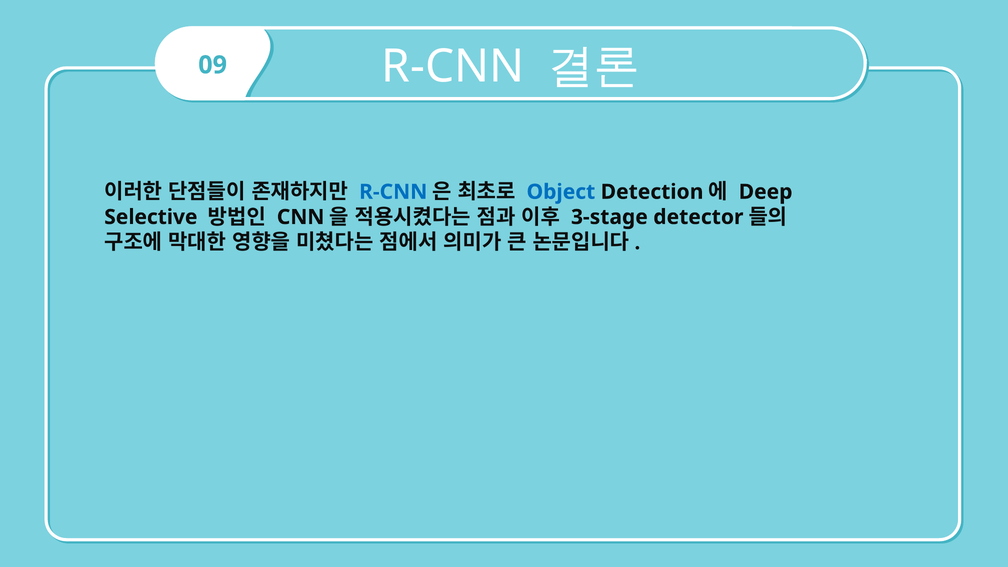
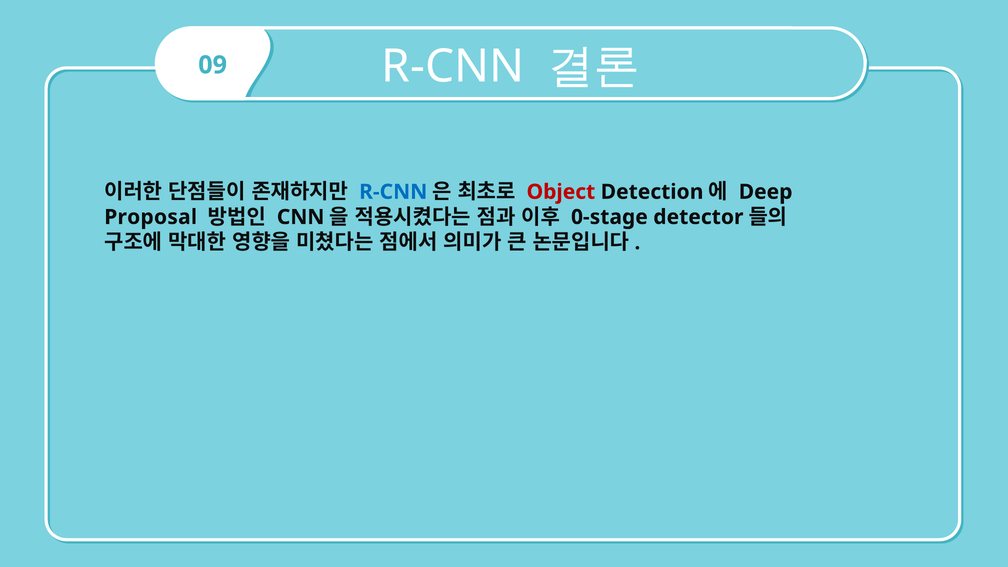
Object colour: blue -> red (561, 192)
Selective: Selective -> Proposal (151, 217)
3-stage: 3-stage -> 0-stage (609, 217)
